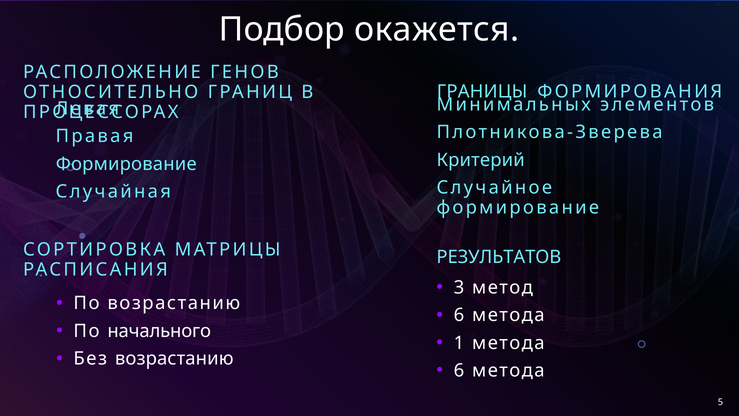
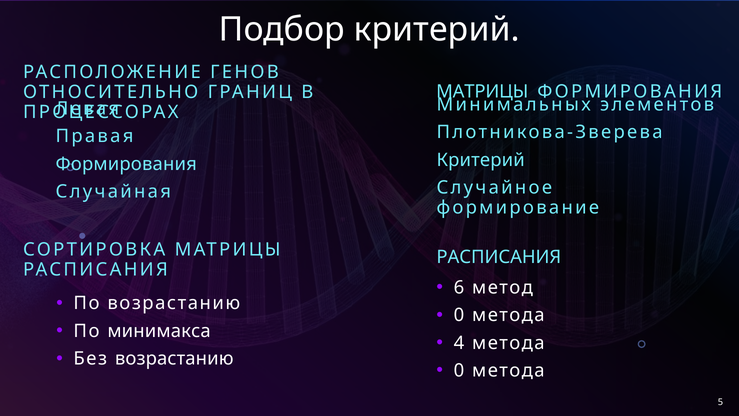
Подбор окажется: окажется -> критерий (437, 29)
ГРАНИЦЫ: ГРАНИЦЫ -> МАТРИЦЫ (482, 92)
Формирование: Формирование -> Формирования (126, 164)
РЕЗУЛЬТАТОВ: РЕЗУЛЬТАТОВ -> РАСПИСАНИЯ (499, 257)
3: 3 -> 6 (459, 287)
6: 6 -> 0 (459, 315)
начального: начального -> минимакса (159, 331)
1: 1 -> 4 (459, 343)
6: 6 -> 0 (459, 370)
